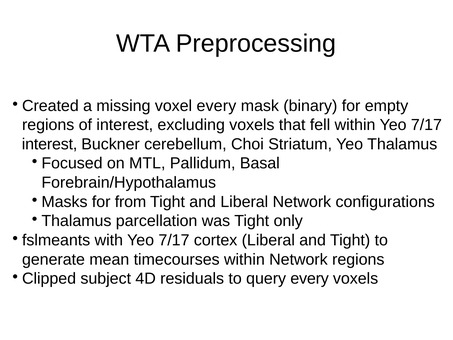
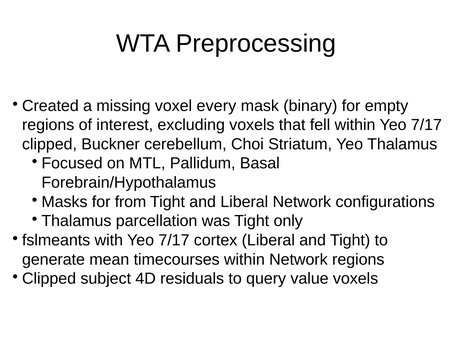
interest: interest -> clipped (49, 144)
query every: every -> value (310, 278)
